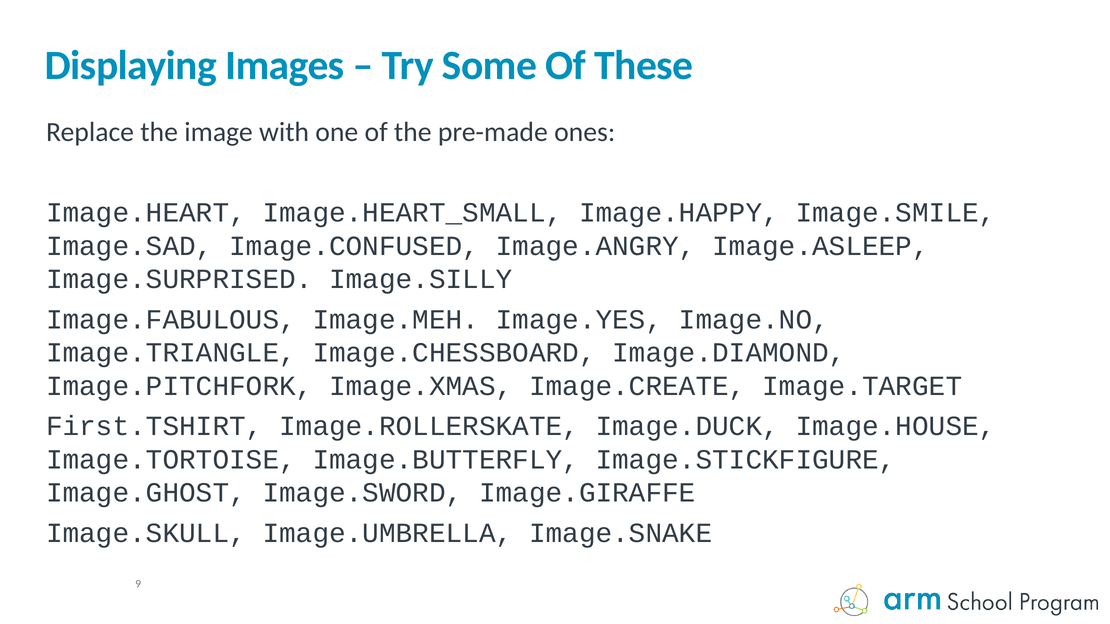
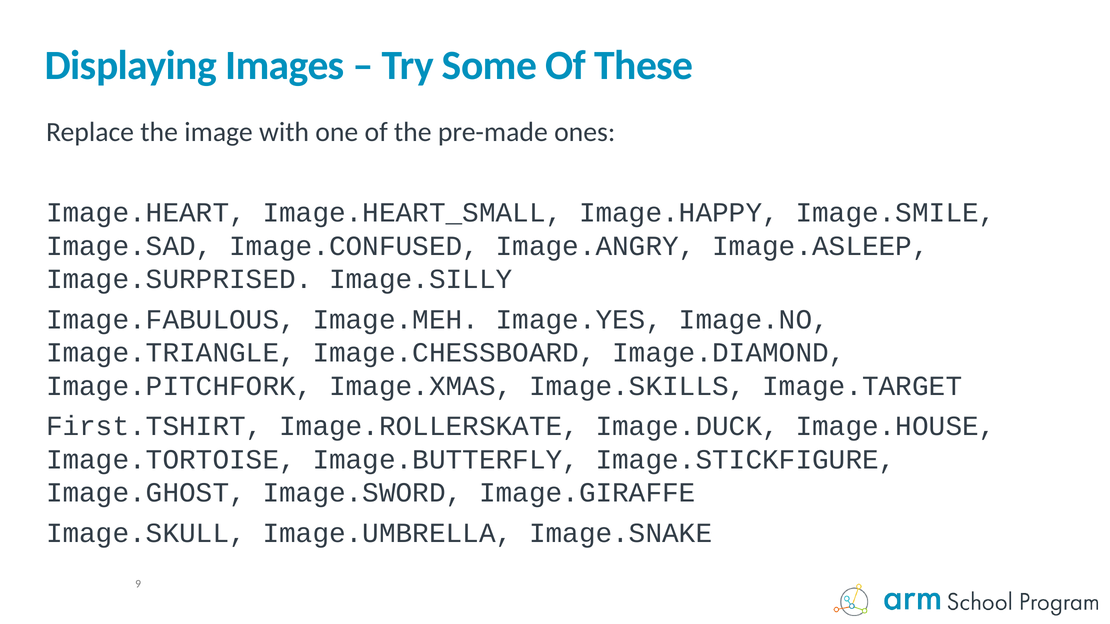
Image.CREATE: Image.CREATE -> Image.SKILLS (637, 386)
